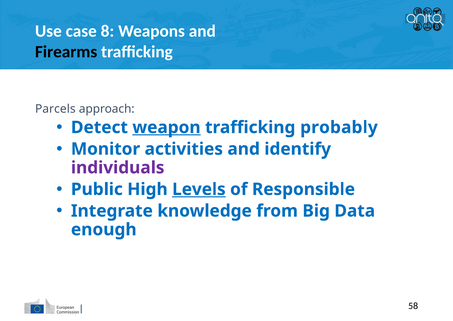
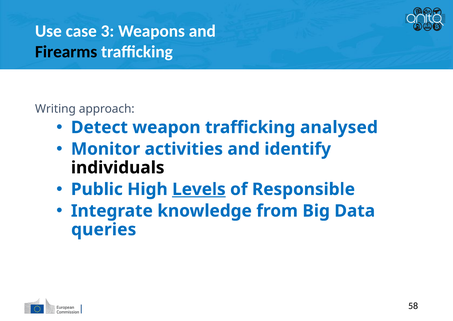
8: 8 -> 3 (107, 31)
Parcels: Parcels -> Writing (55, 109)
weapon underline: present -> none (166, 127)
probably: probably -> analysed (339, 127)
individuals colour: purple -> black (118, 167)
enough: enough -> queries (104, 229)
